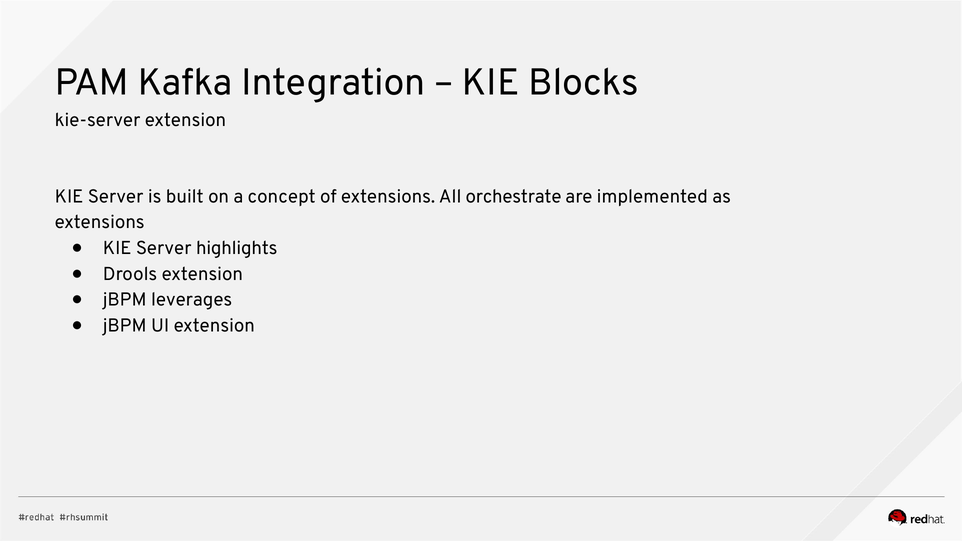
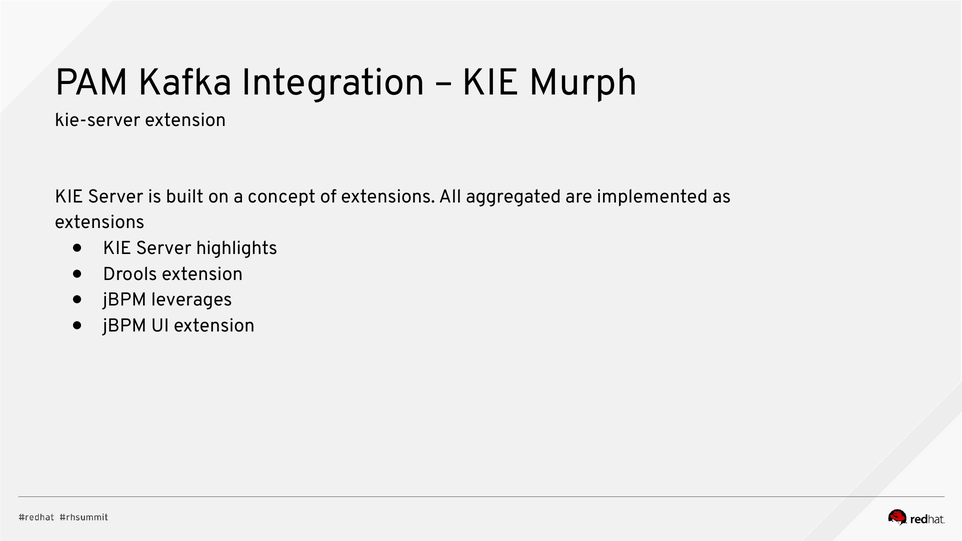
Blocks: Blocks -> Murph (583, 82)
orchestrate: orchestrate -> aggregated (513, 197)
